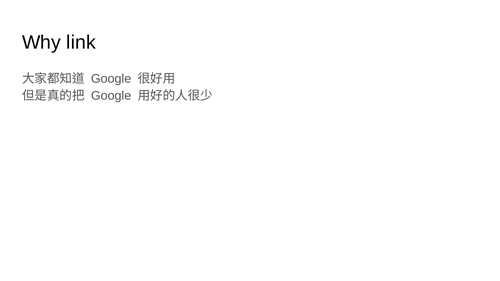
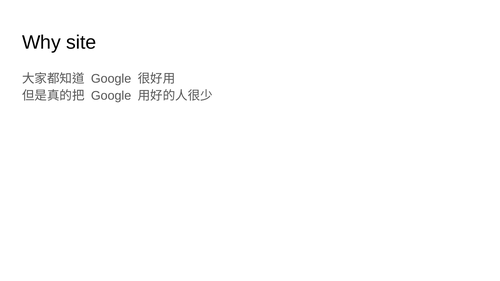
link: link -> site (81, 42)
